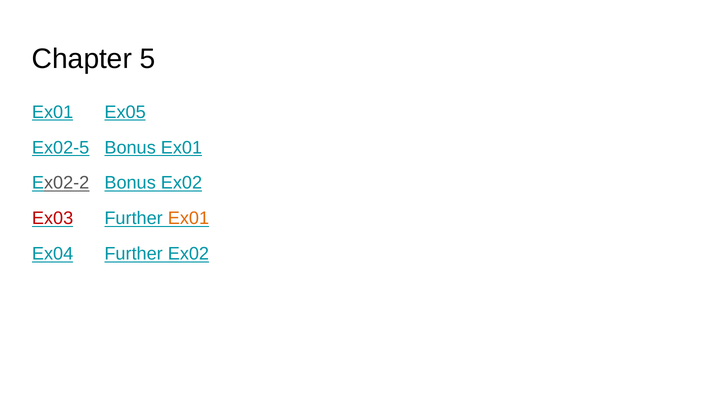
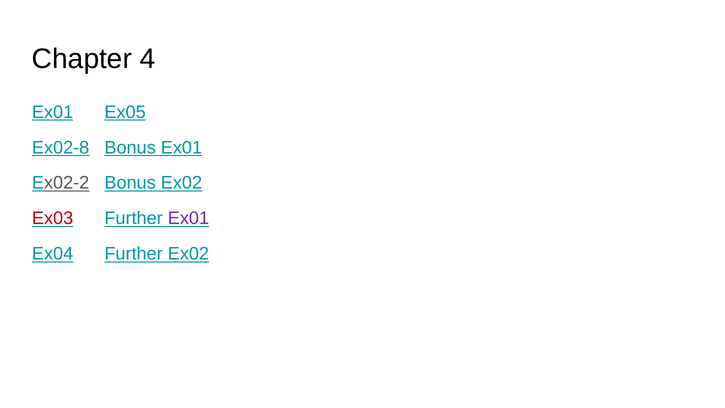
5: 5 -> 4 (148, 59)
Ex02-5: Ex02-5 -> Ex02-8 (61, 147)
Ex01 colour: orange -> purple (188, 218)
